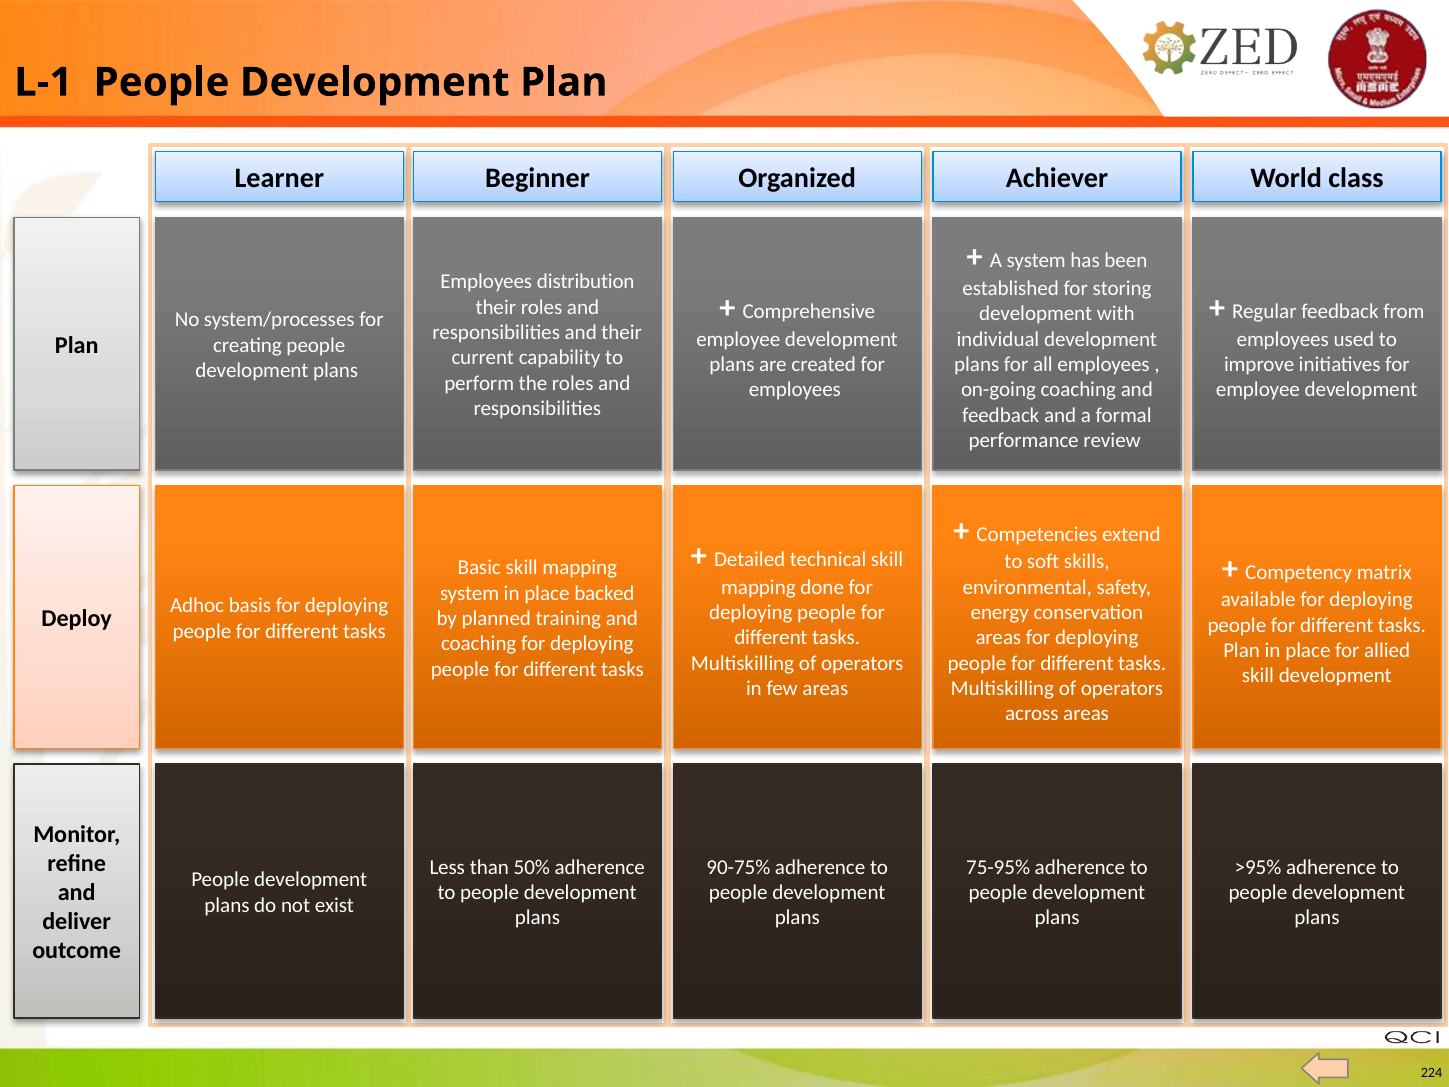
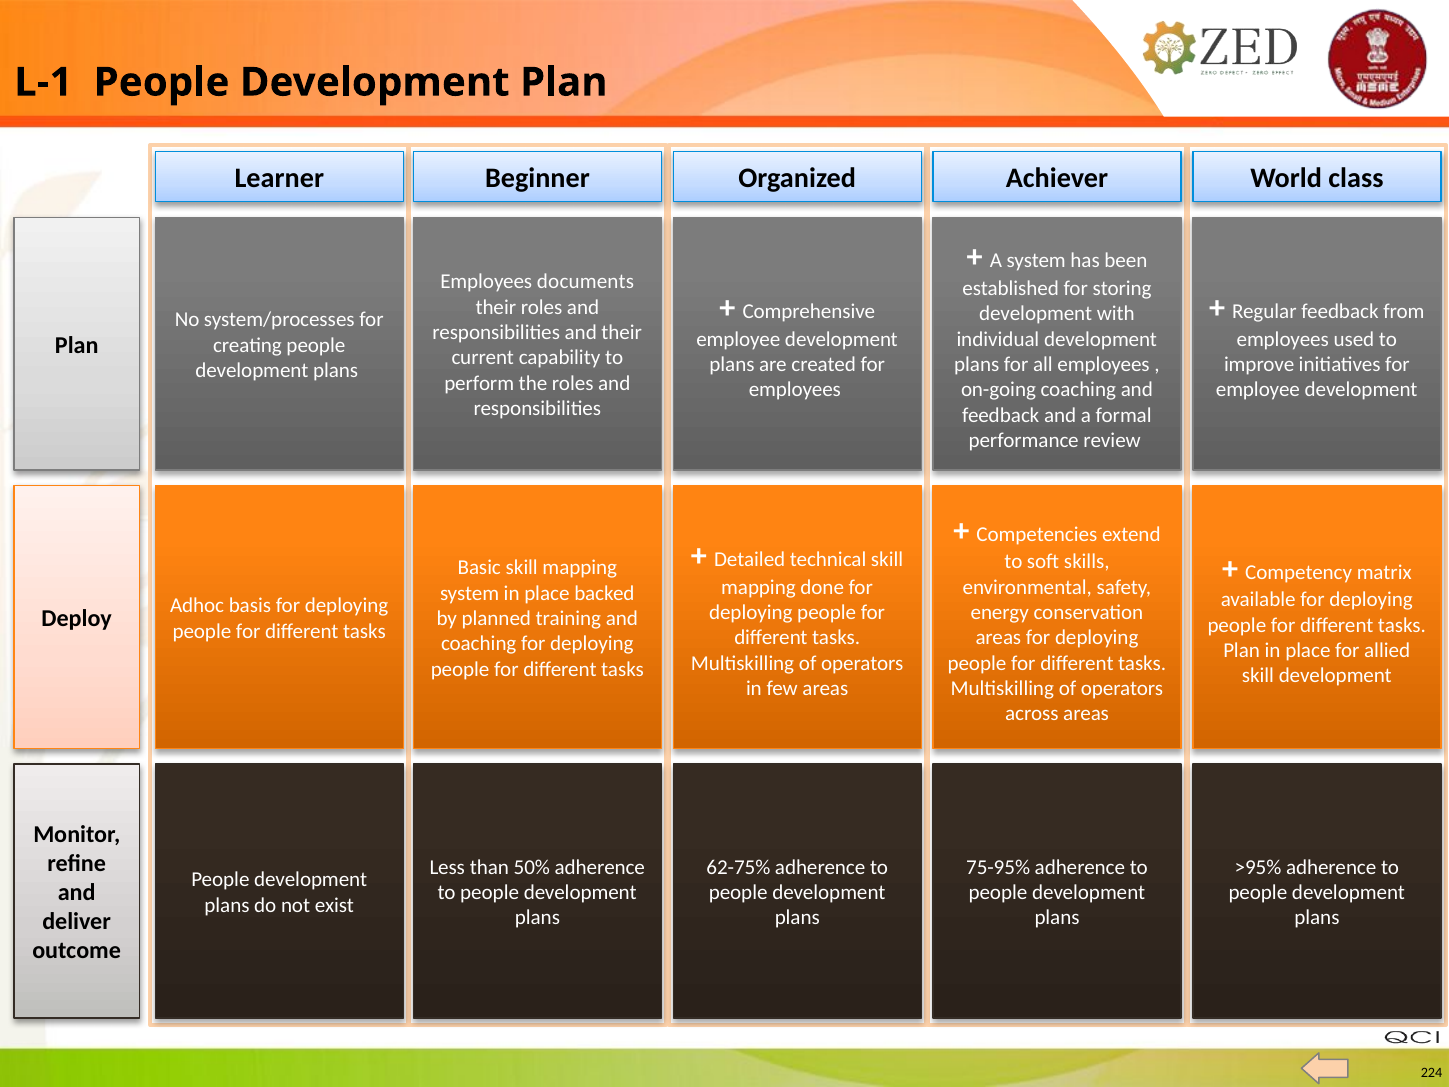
distribution: distribution -> documents (586, 282)
90-75%: 90-75% -> 62-75% (738, 867)
